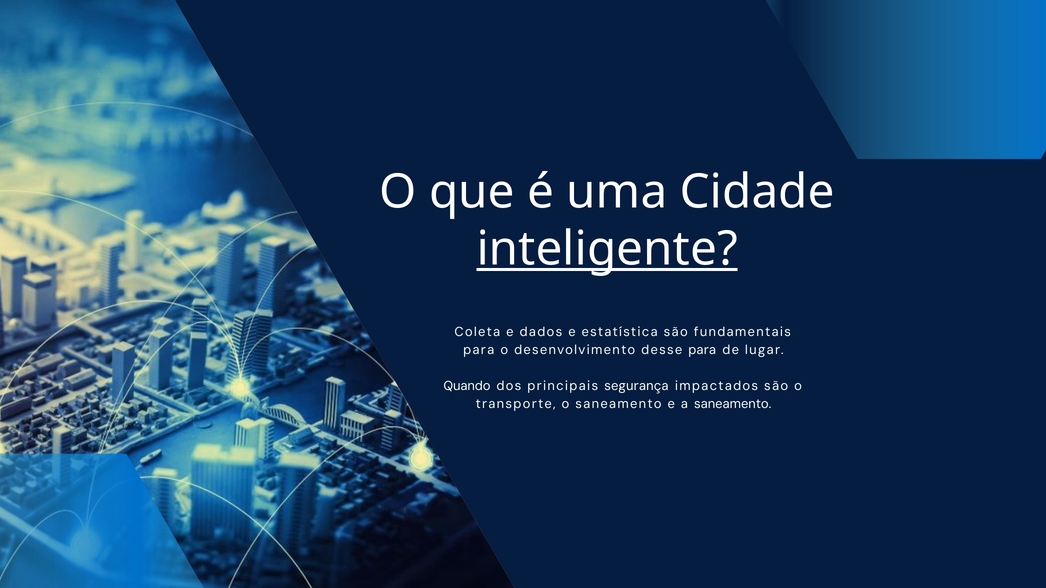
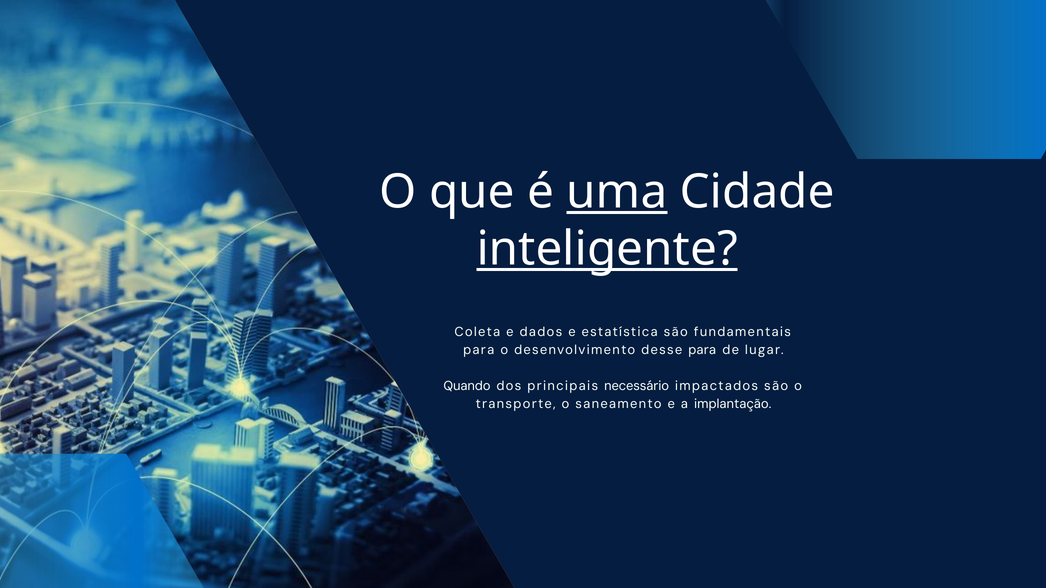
uma underline: none -> present (617, 192)
segurança: segurança -> necessário (637, 386)
a saneamento: saneamento -> implantação (733, 404)
